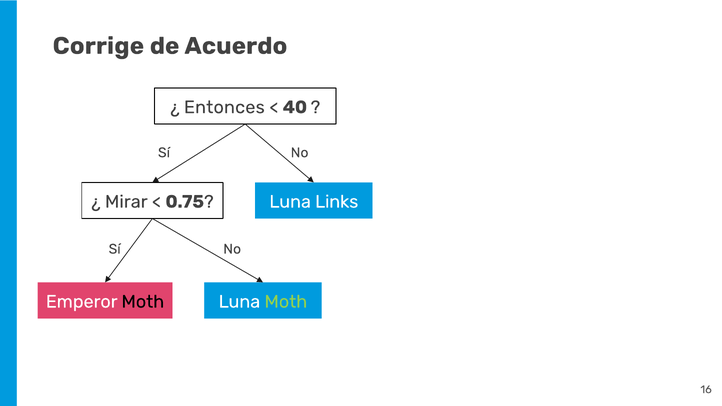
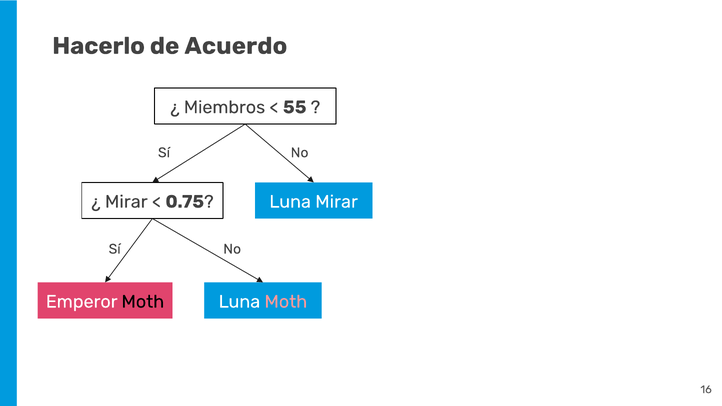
Corrige: Corrige -> Hacerlo (99, 46)
Entonces: Entonces -> Miembros (225, 107)
40: 40 -> 55 (295, 107)
Luna Links: Links -> Mirar (337, 202)
Moth colour: light green -> pink (286, 302)
